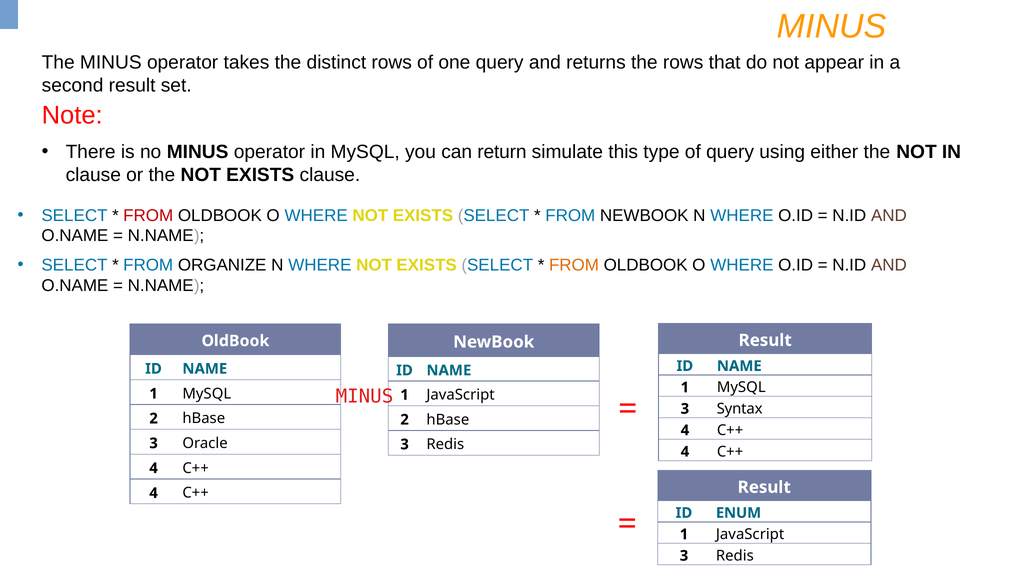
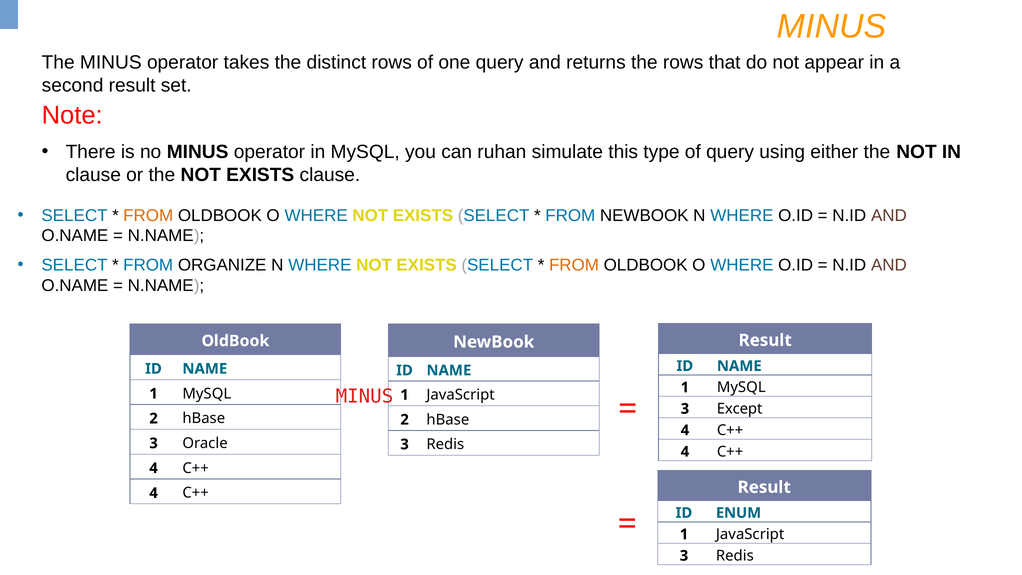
return: return -> ruhan (502, 152)
FROM colour: red -> orange (148, 215)
Syntax: Syntax -> Except (740, 409)
